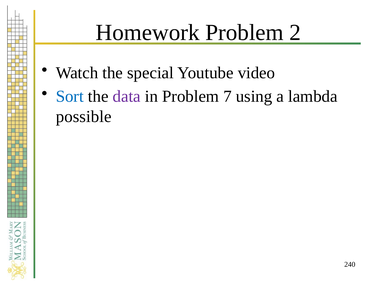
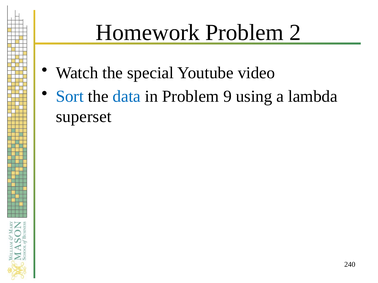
data colour: purple -> blue (127, 97)
7: 7 -> 9 (227, 97)
possible: possible -> superset (84, 117)
